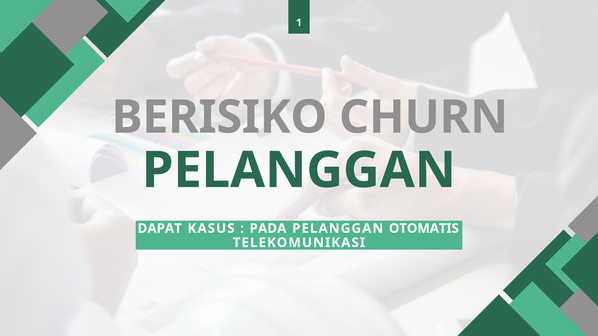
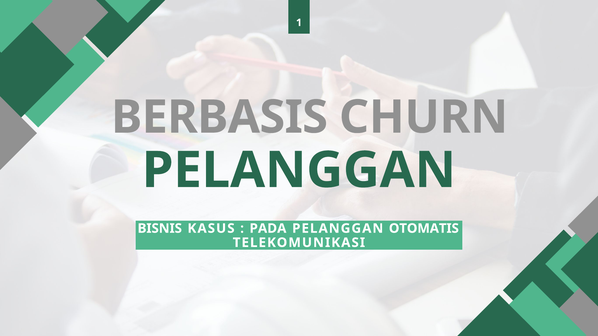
BERISIKO: BERISIKO -> BERBASIS (220, 117)
DAPAT: DAPAT -> BISNIS (160, 229)
